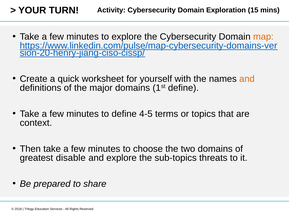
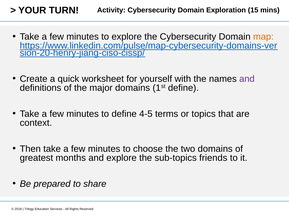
and colour: orange -> purple (247, 79)
disable: disable -> months (71, 158)
threats: threats -> friends (213, 158)
